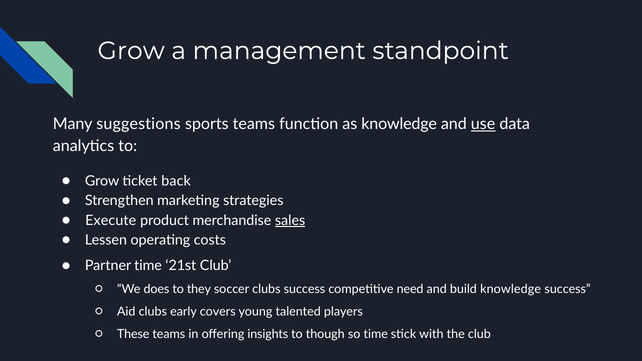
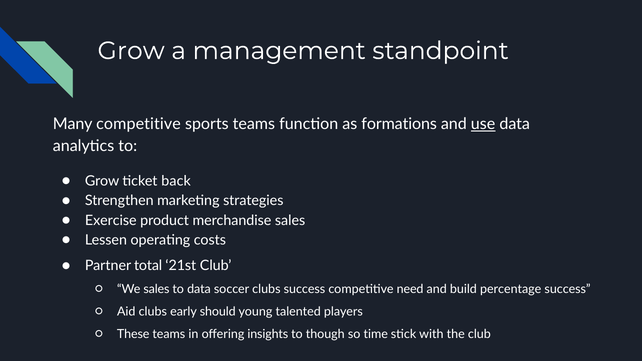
Many suggestions: suggestions -> competitive (138, 124)
as knowledge: knowledge -> formations (399, 124)
Execute: Execute -> Exercise (111, 220)
sales underline: present -> none (290, 220)
Partner time: time -> total (148, 266)
We does: does -> sales (156, 289)
to they: they -> data (199, 289)
build knowledge: knowledge -> percentage (511, 289)
covers: covers -> should (218, 312)
